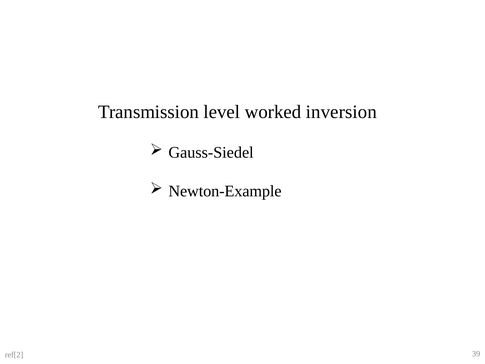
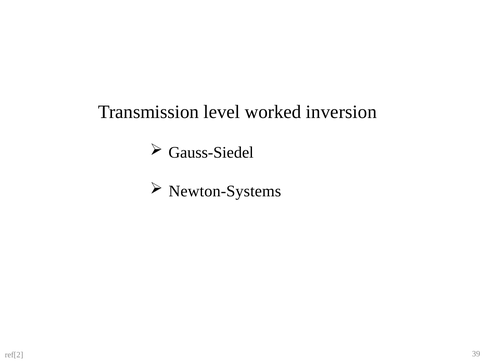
Newton-Example: Newton-Example -> Newton-Systems (225, 191)
